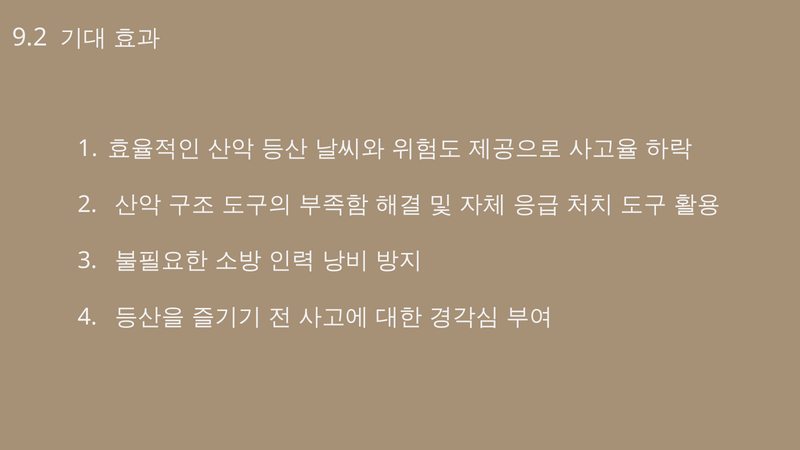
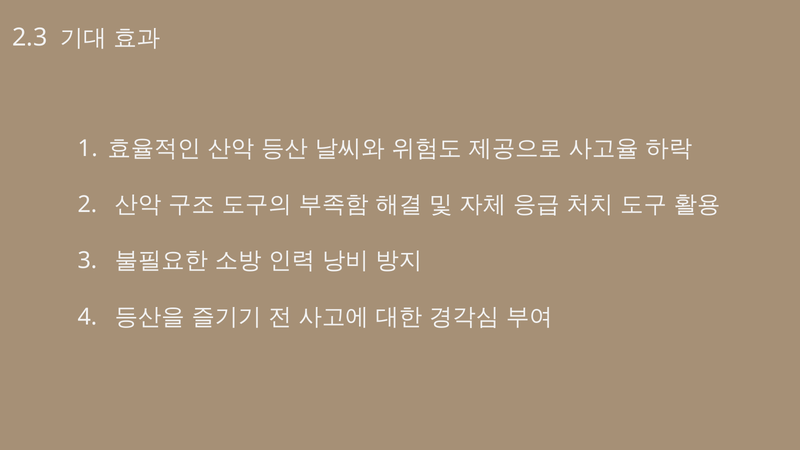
9.2: 9.2 -> 2.3 (30, 38)
